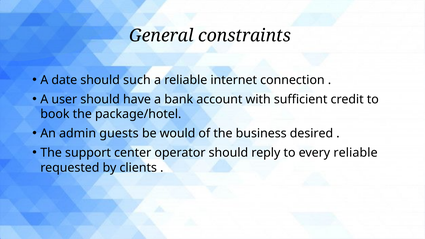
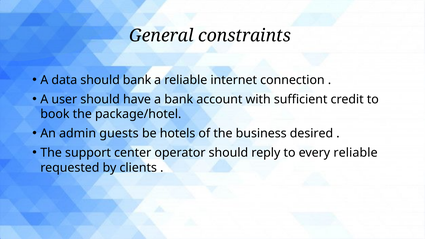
date: date -> data (64, 80)
should such: such -> bank (137, 80)
would: would -> hotels (178, 134)
